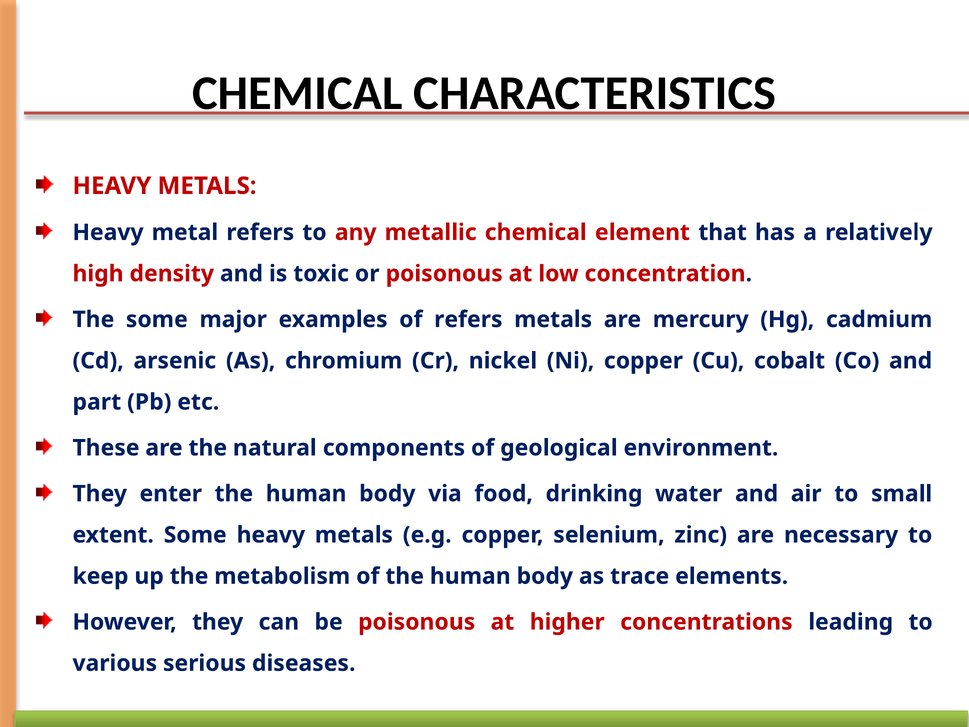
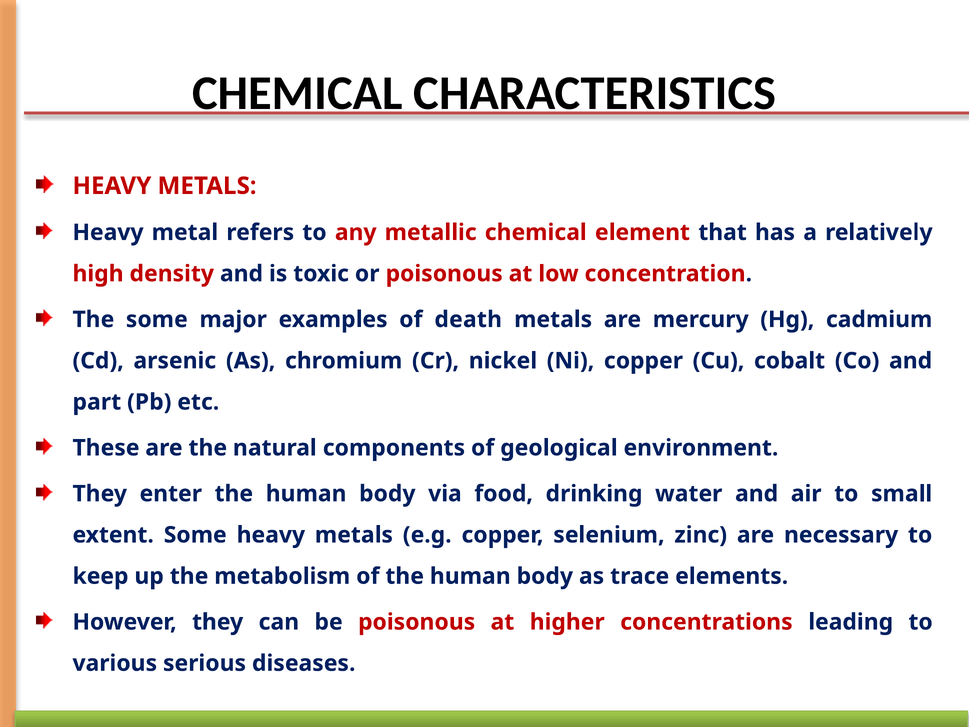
of refers: refers -> death (468, 319)
